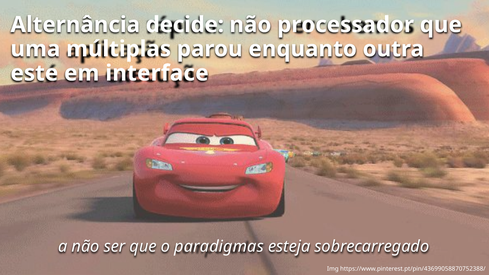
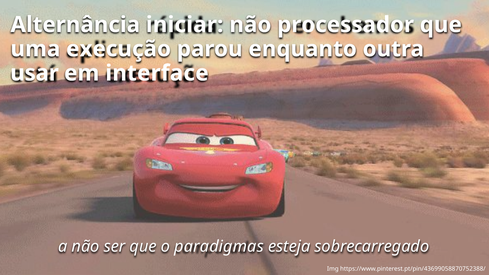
decide: decide -> iniciar (185, 25)
múltiplas: múltiplas -> execução (119, 49)
este: este -> usar (34, 73)
